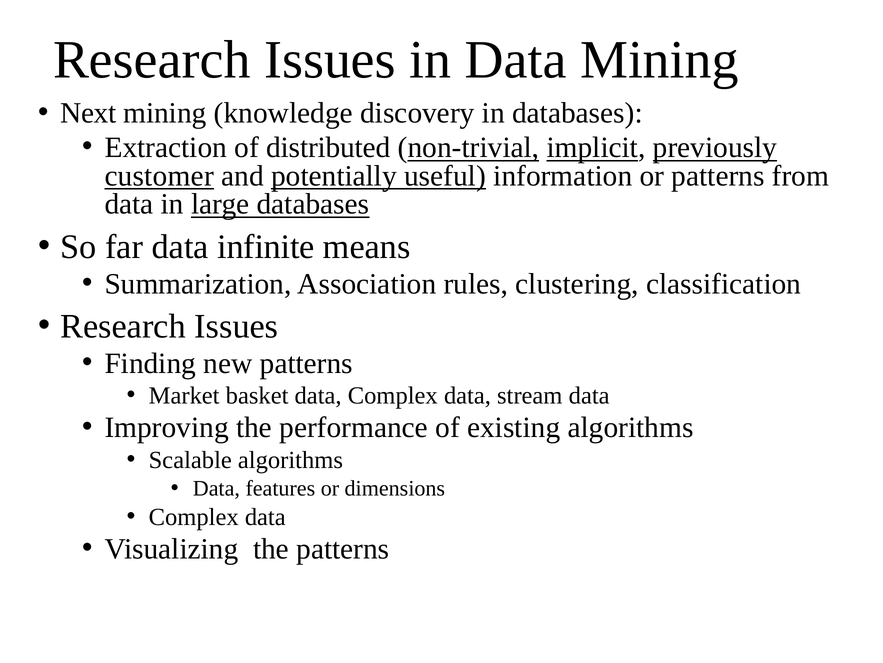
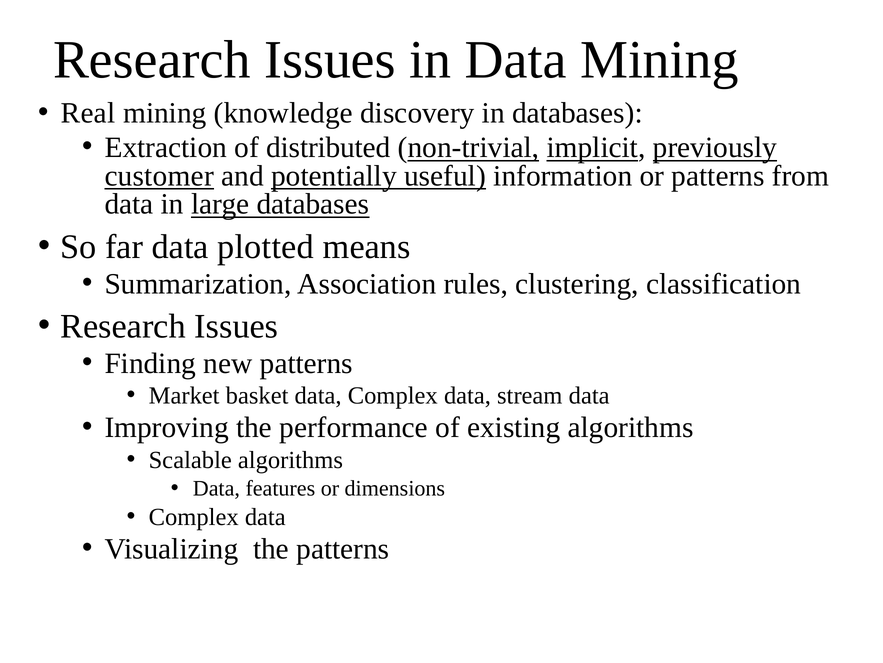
Next: Next -> Real (88, 113)
infinite: infinite -> plotted (266, 247)
